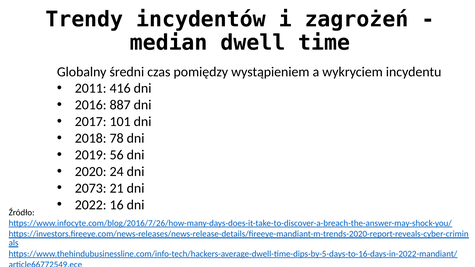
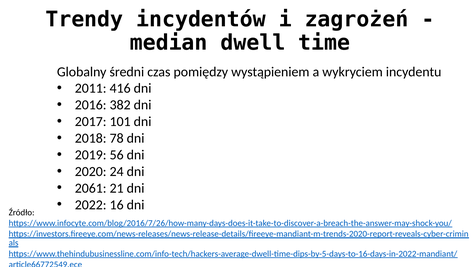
887: 887 -> 382 (120, 105)
2073: 2073 -> 2061 (91, 188)
